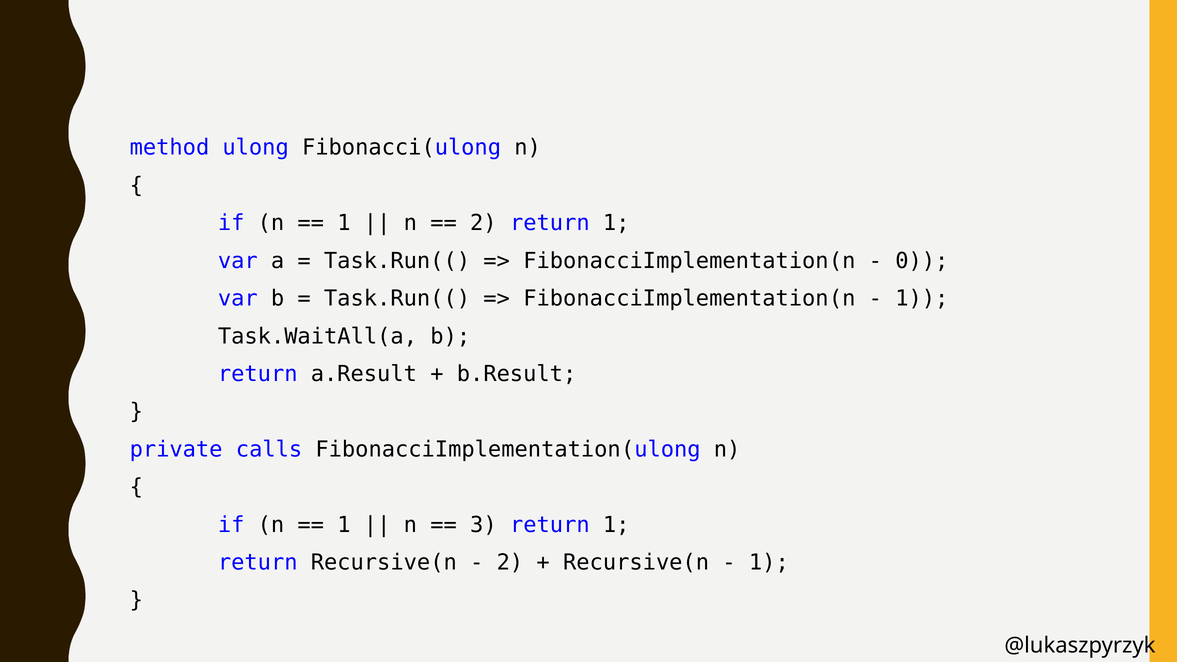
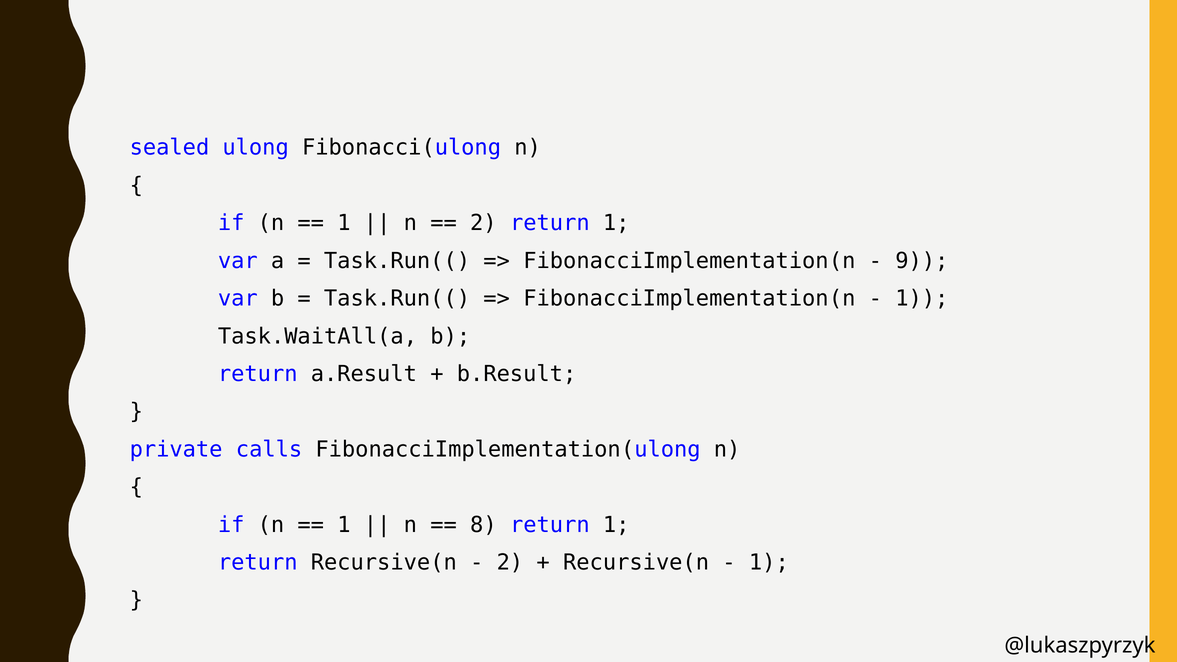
method: method -> sealed (169, 148)
0: 0 -> 9 (922, 261)
3: 3 -> 8 (483, 525)
